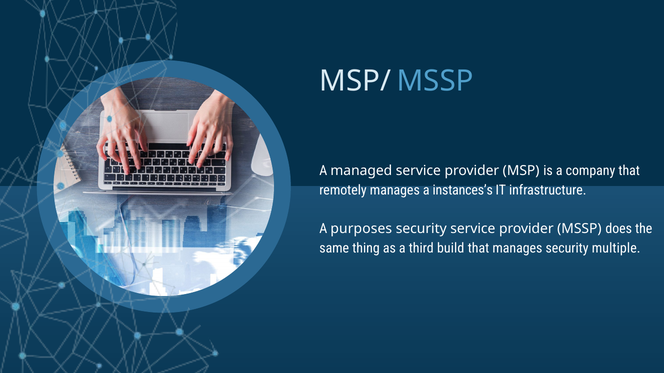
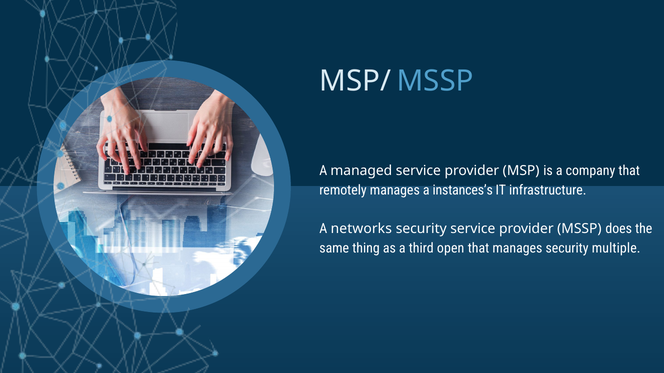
purposes: purposes -> networks (361, 229)
build: build -> open (451, 248)
